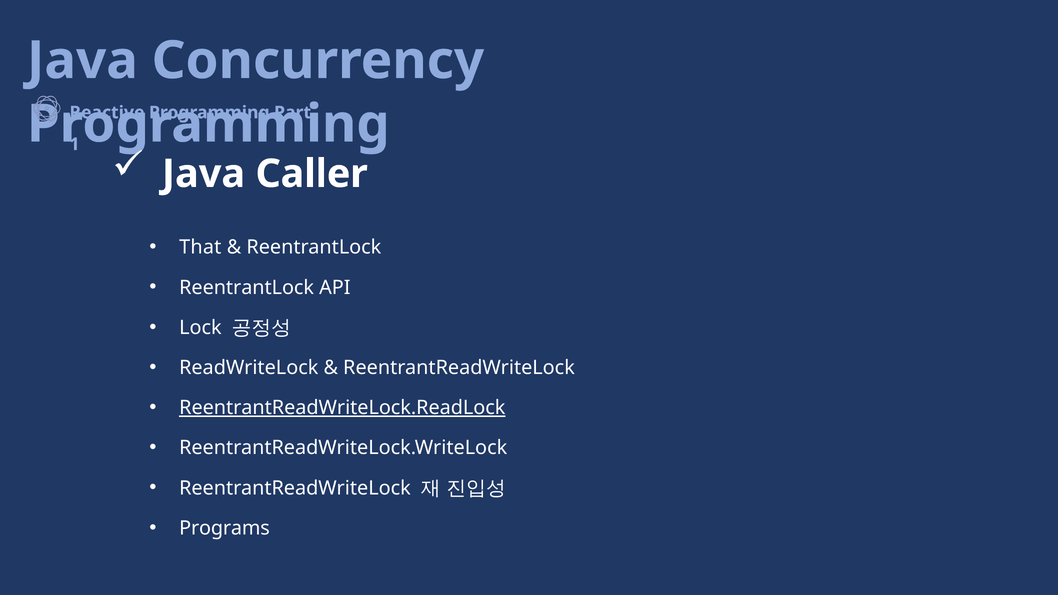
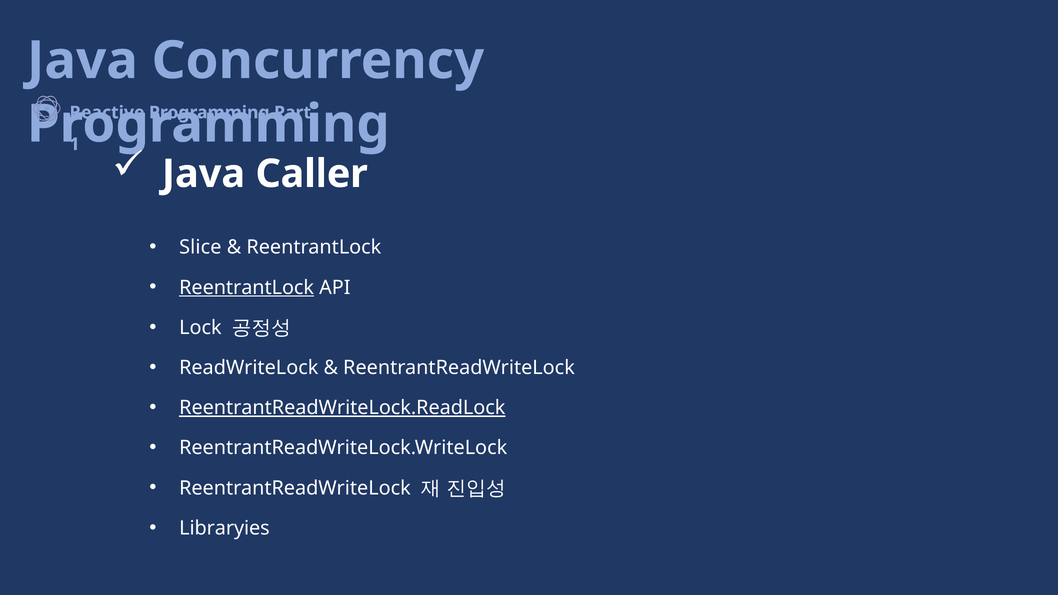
That: That -> Slice (200, 247)
ReentrantLock underline: none -> present (247, 288)
Programs: Programs -> Libraryies (224, 528)
